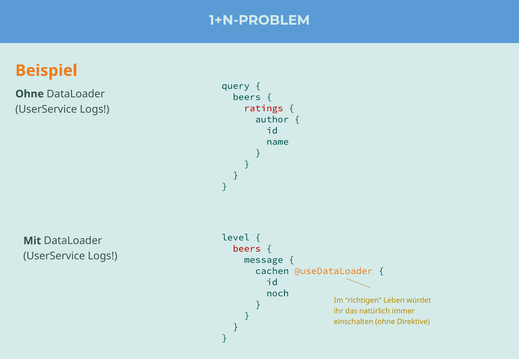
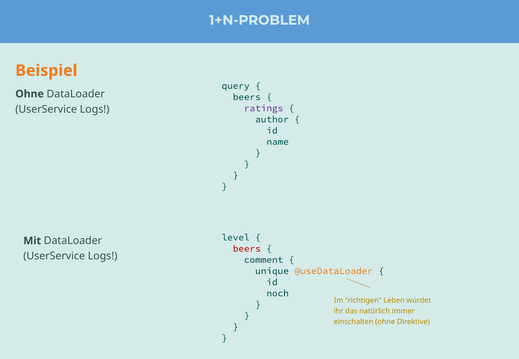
ratings colour: red -> purple (264, 108)
message: message -> comment (264, 260)
cachen: cachen -> unique (272, 271)
